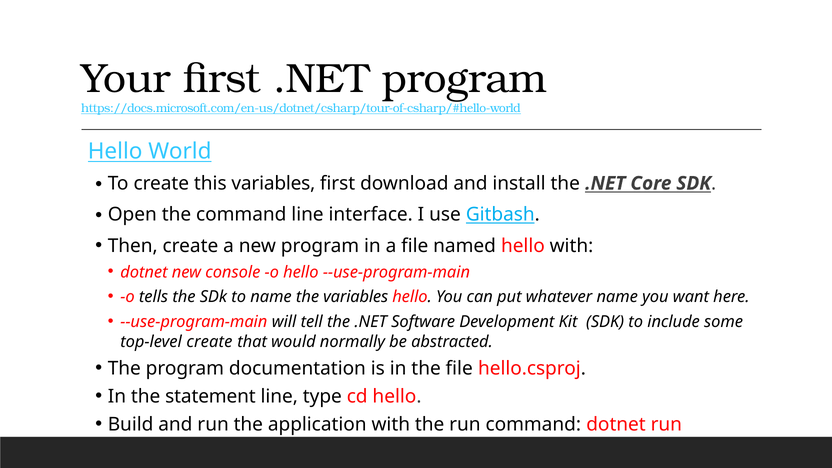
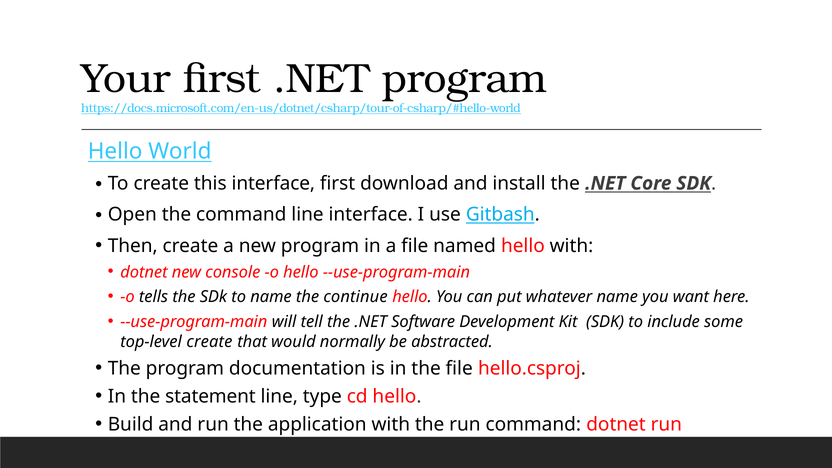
this variables: variables -> interface (273, 183)
the variables: variables -> continue (356, 297)
